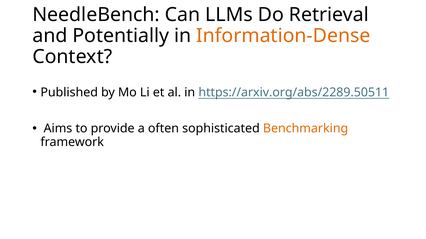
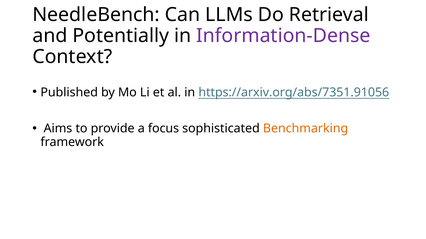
Information-Dense colour: orange -> purple (283, 36)
https://arxiv.org/abs/2289.50511: https://arxiv.org/abs/2289.50511 -> https://arxiv.org/abs/7351.91056 (294, 93)
often: often -> focus (164, 129)
